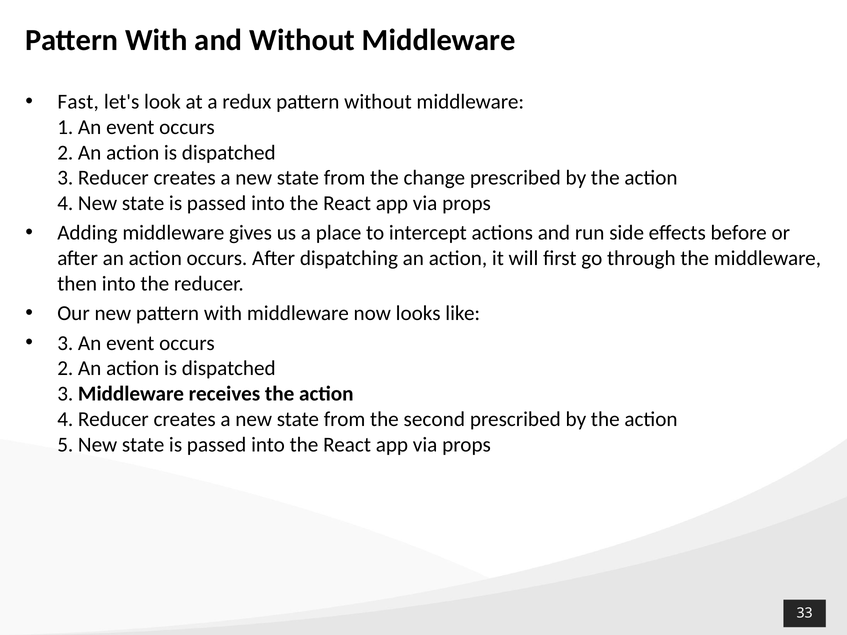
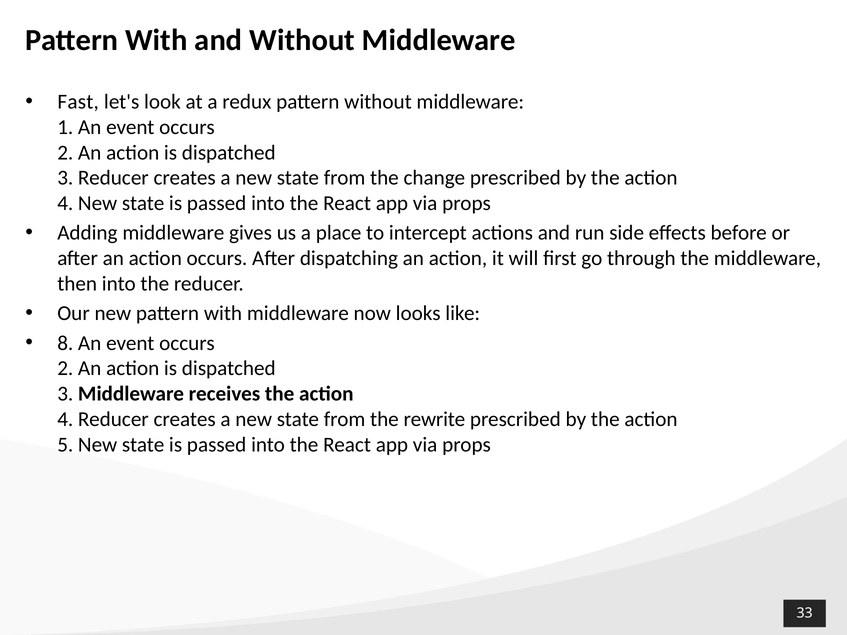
3: 3 -> 8 (65, 343)
second: second -> rewrite (434, 419)
